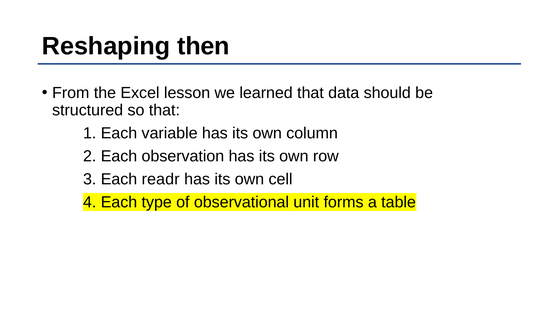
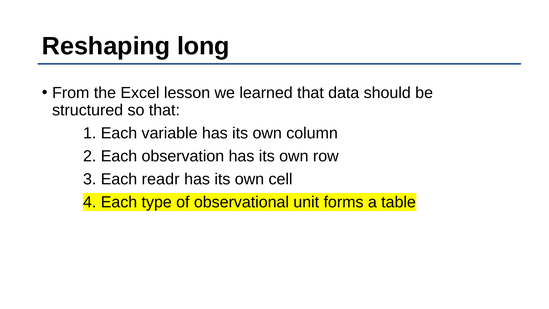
then: then -> long (203, 46)
